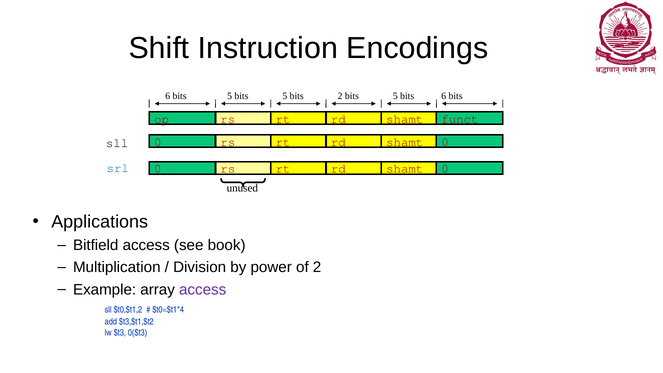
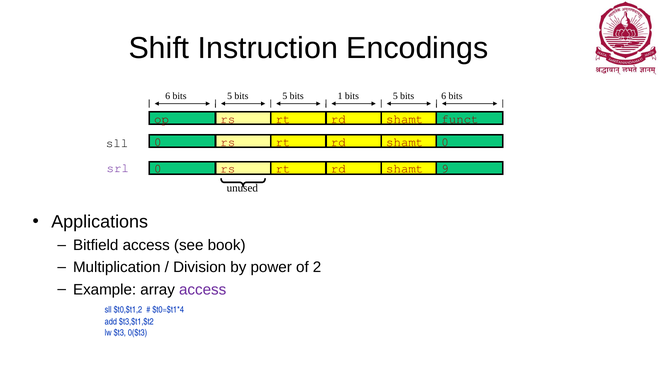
bits 2: 2 -> 1 (340, 96)
srl colour: blue -> purple (118, 168)
0: 0 -> 9 (445, 169)
